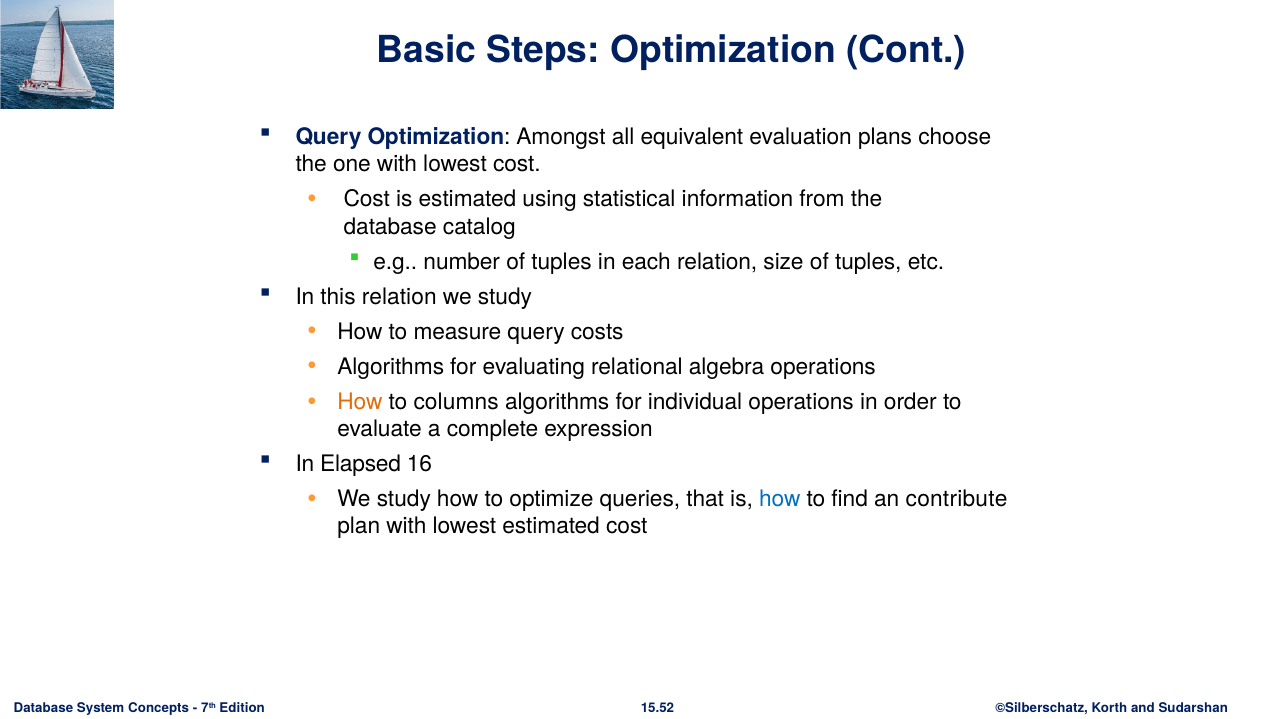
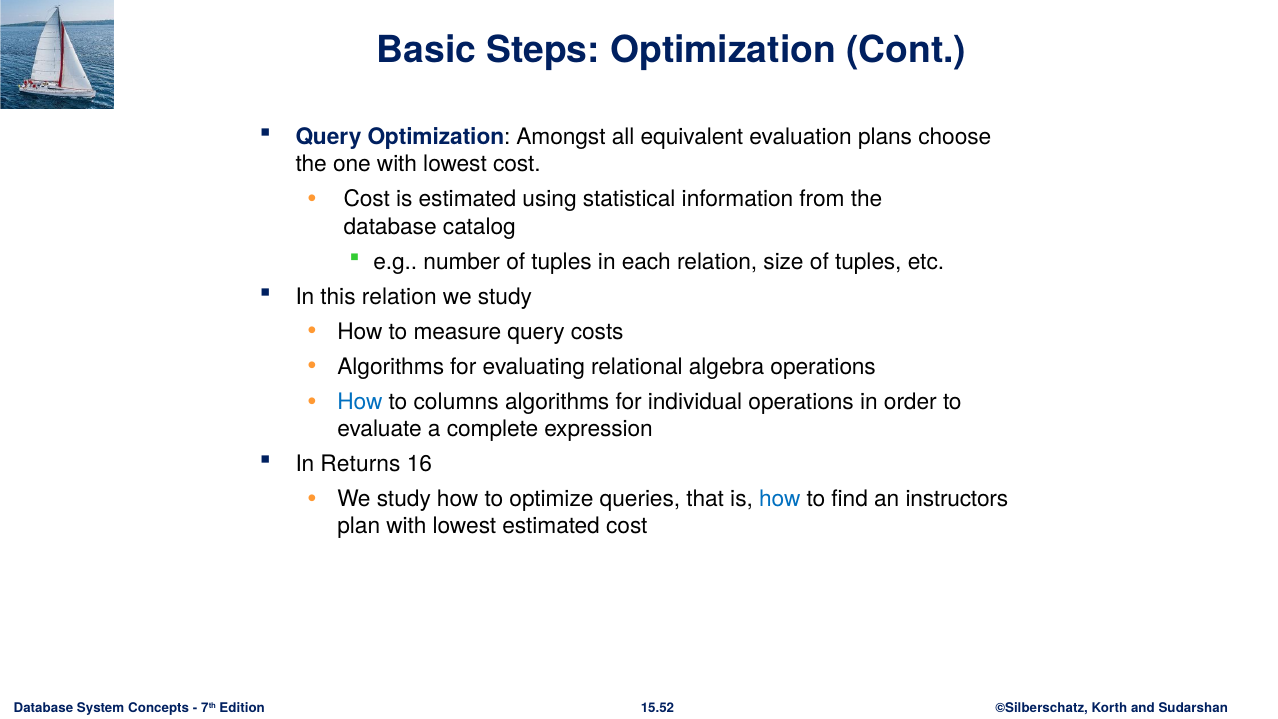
How colour: orange -> blue (360, 402)
Elapsed: Elapsed -> Returns (360, 464)
contribute: contribute -> instructors (957, 499)
